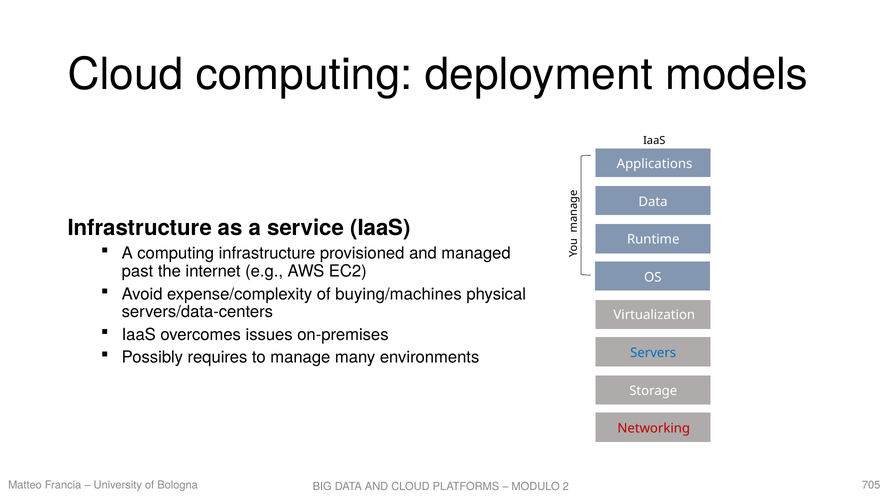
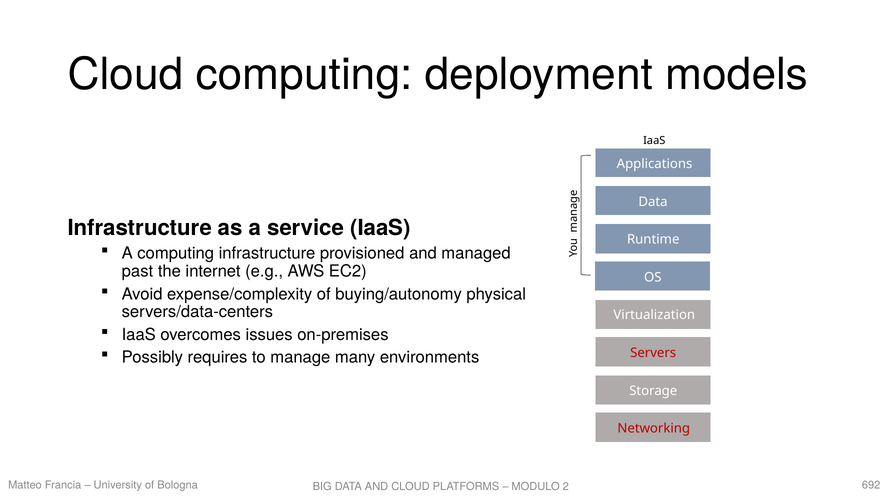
buying/machines: buying/machines -> buying/autonomy (399, 294)
Servers colour: blue -> red (653, 353)
705: 705 -> 692 (871, 485)
